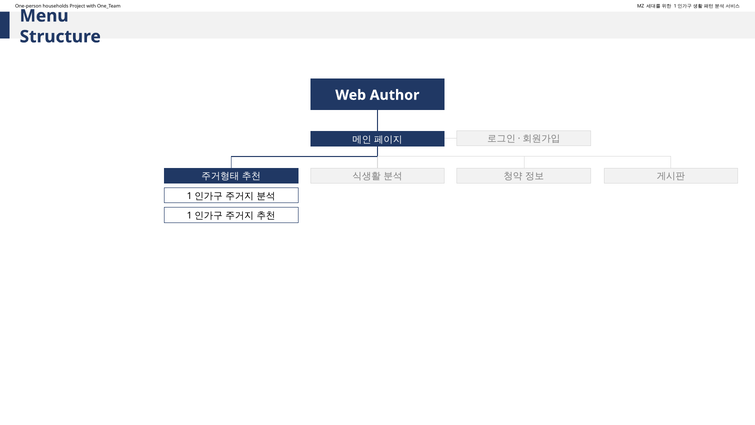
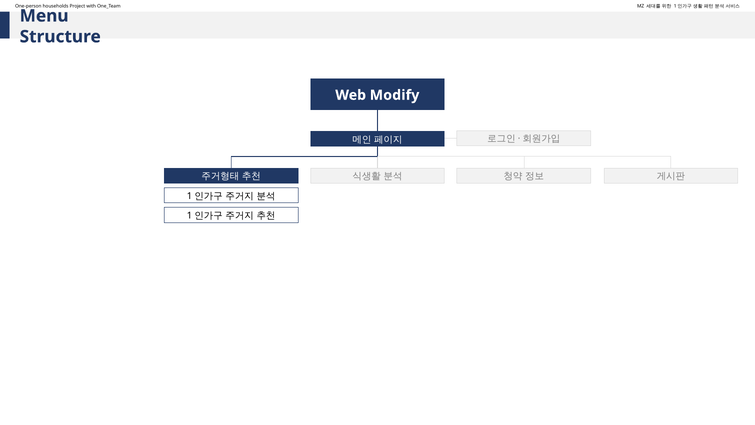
Author: Author -> Modify (395, 95)
